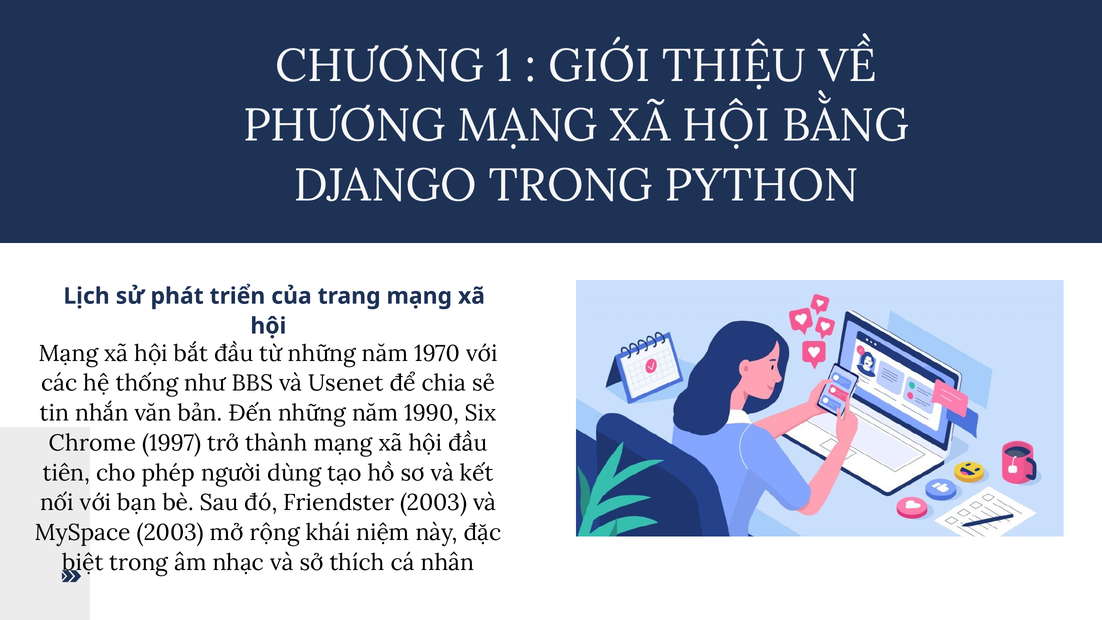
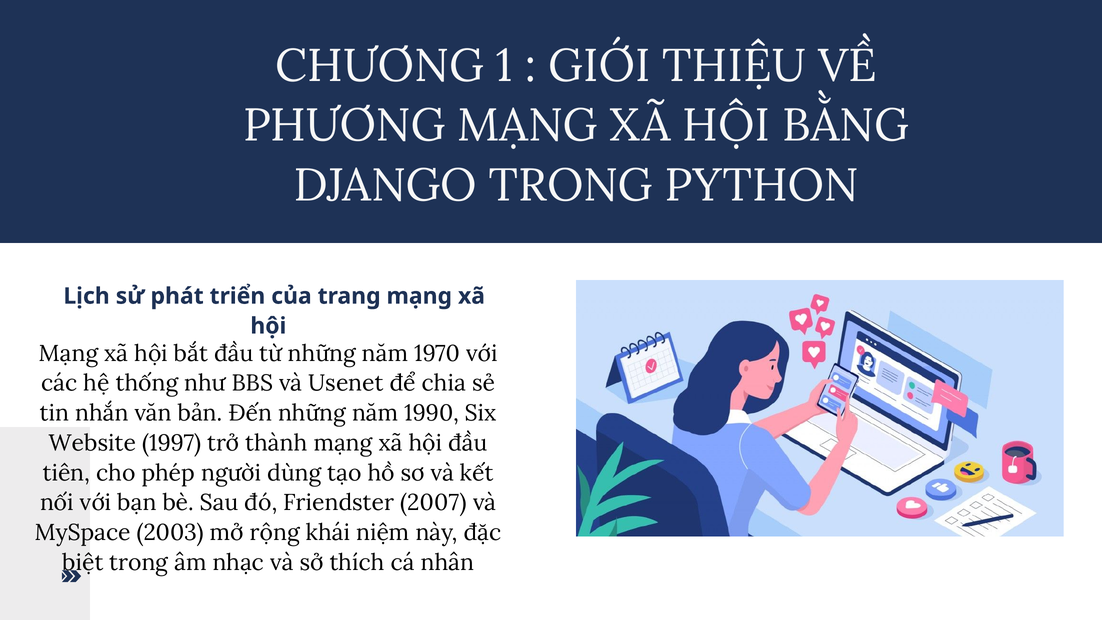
Chrome: Chrome -> Website (93, 443)
Friendster 2003: 2003 -> 2007 (433, 503)
